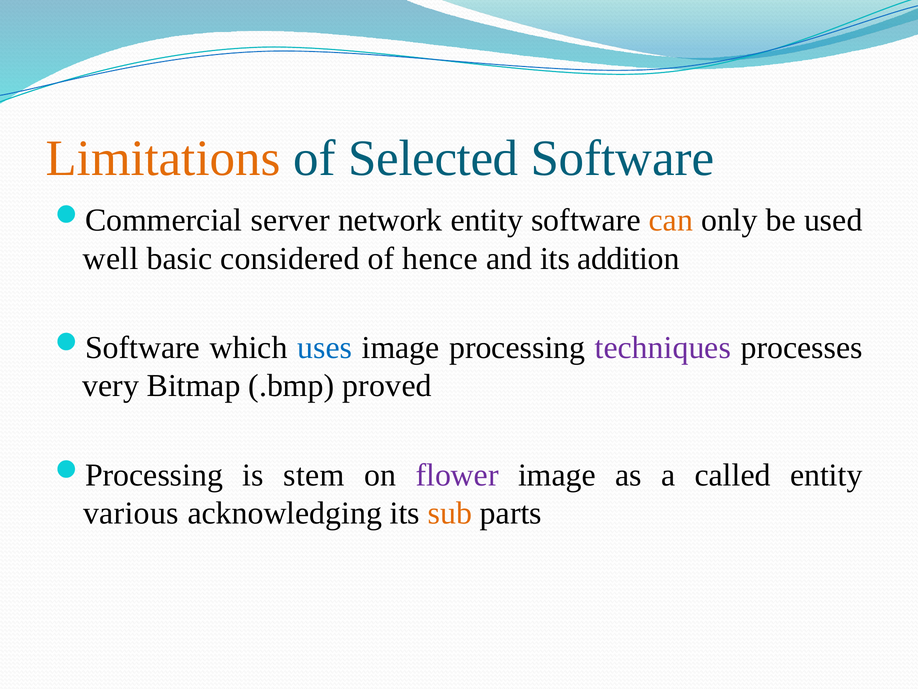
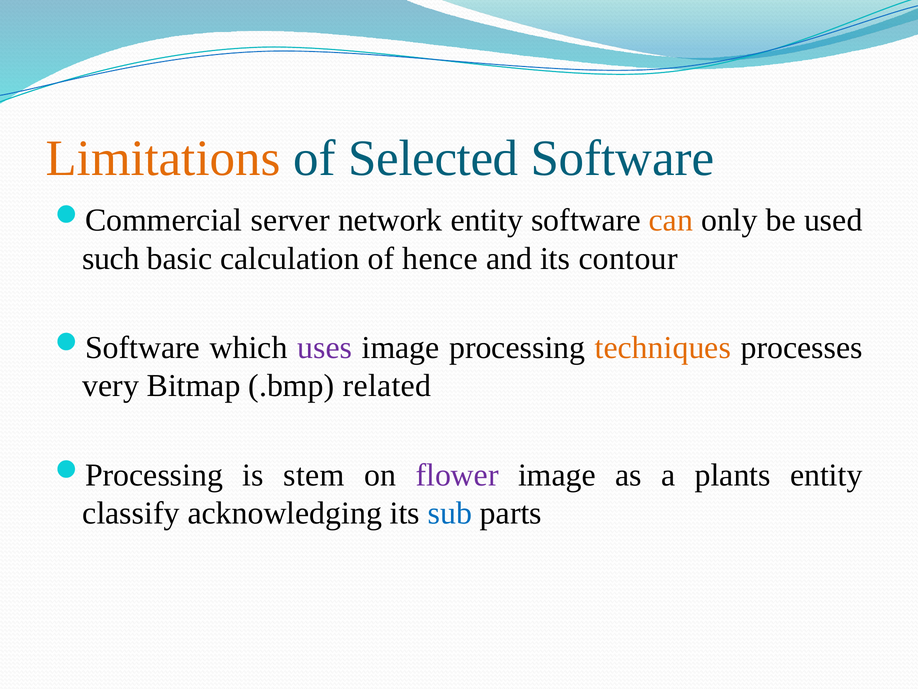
well: well -> such (111, 258)
considered: considered -> calculation (290, 258)
addition: addition -> contour (628, 258)
uses colour: blue -> purple (325, 347)
techniques colour: purple -> orange (663, 347)
proved: proved -> related (387, 386)
called: called -> plants (733, 475)
various: various -> classify (131, 513)
sub colour: orange -> blue (450, 513)
